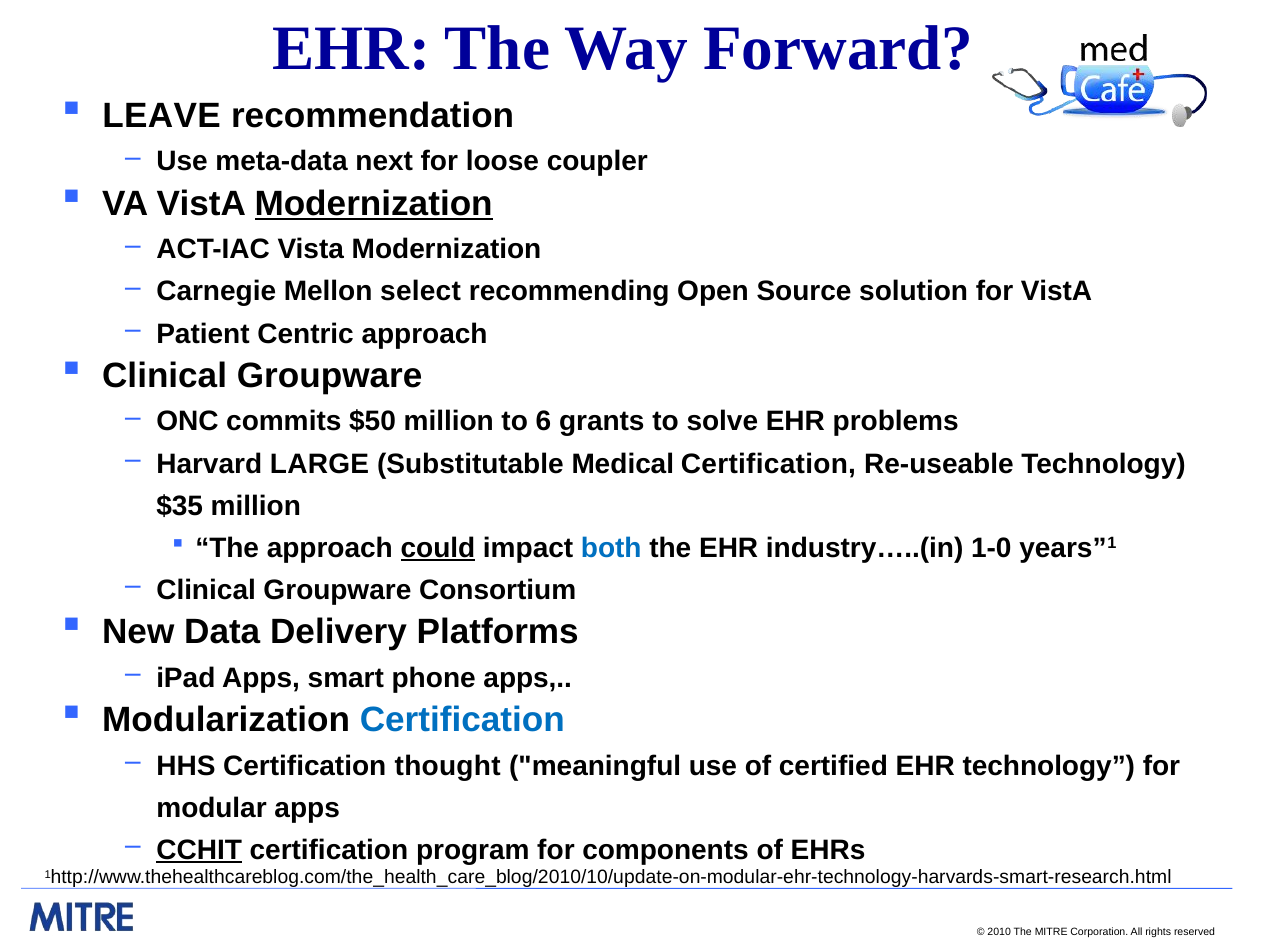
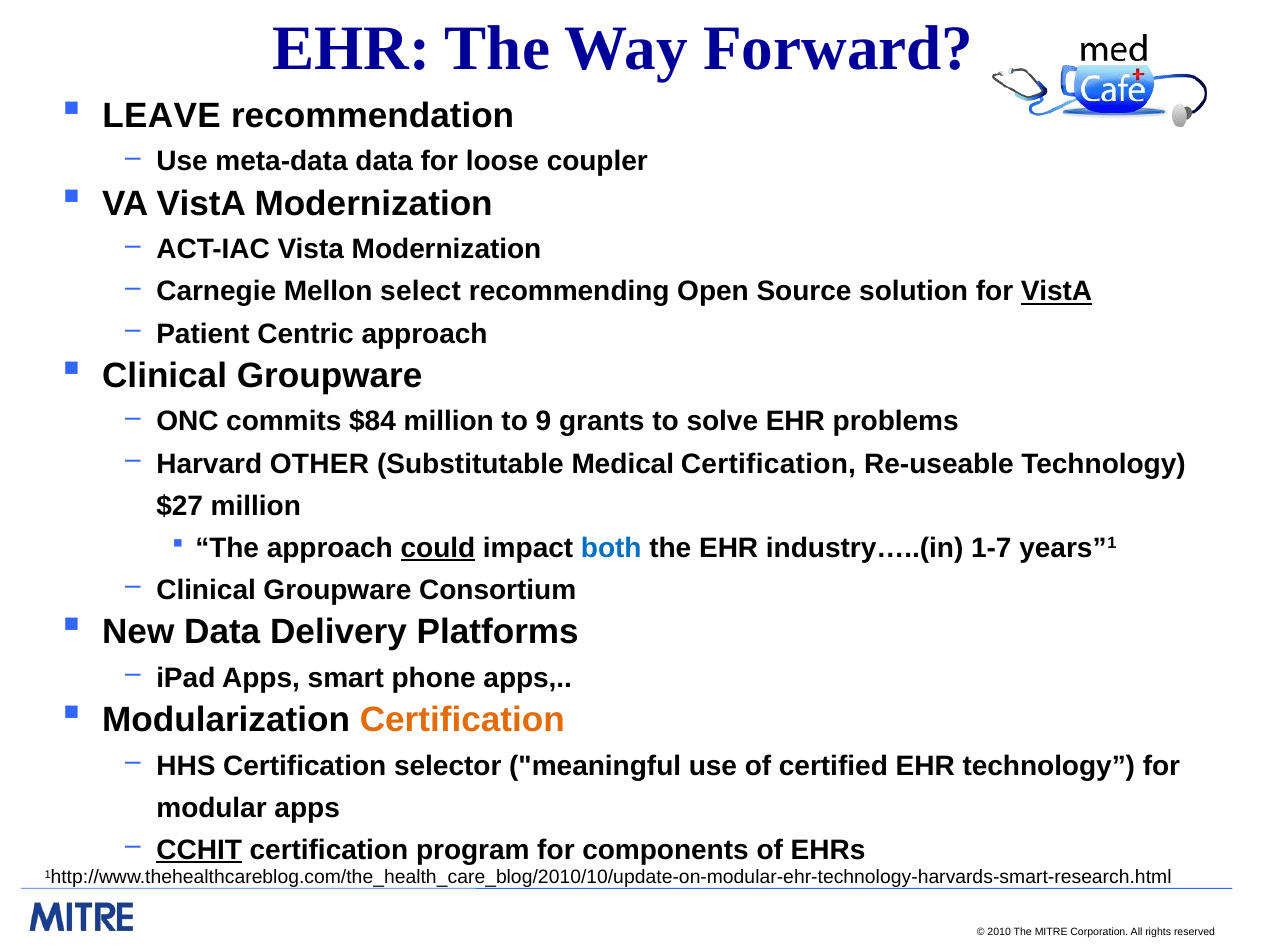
meta-data next: next -> data (384, 162)
Modernization underline: present -> none (374, 204)
VistA underline: none -> present (1056, 292)
$50: $50 -> $84 (373, 422)
6: 6 -> 9 (544, 422)
LARGE: LARGE -> OTHER (319, 464)
$35: $35 -> $27 (180, 506)
1-0: 1-0 -> 1-7 (991, 548)
Certification colour: blue -> orange (462, 720)
thought: thought -> selector (448, 766)
